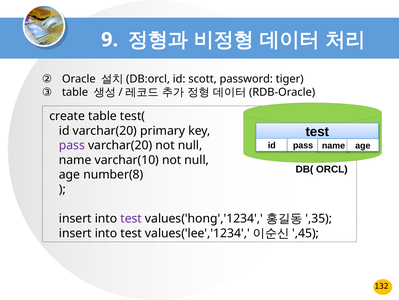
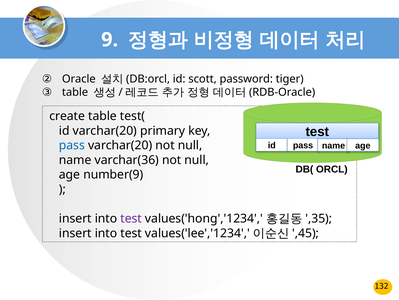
pass colour: purple -> blue (72, 145)
varchar(10: varchar(10 -> varchar(36 (127, 160)
number(8: number(8 -> number(9 (113, 174)
